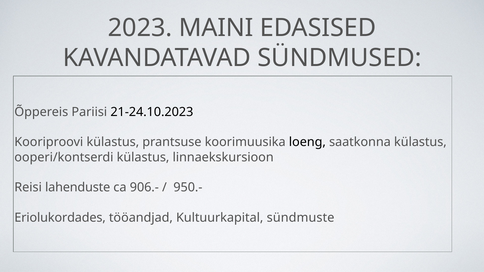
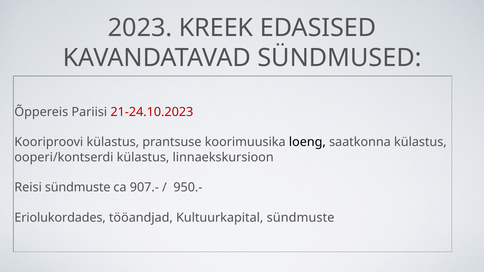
MAINI: MAINI -> KREEK (216, 28)
21-24.10.2023 colour: black -> red (152, 112)
Reisi lahenduste: lahenduste -> sündmuste (78, 188)
906.-: 906.- -> 907.- (144, 188)
